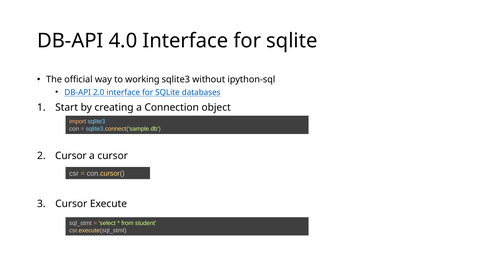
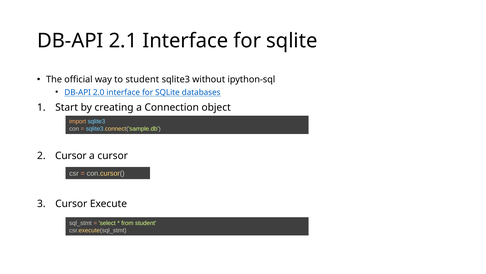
4.0: 4.0 -> 2.1 (123, 41)
to working: working -> student (142, 79)
